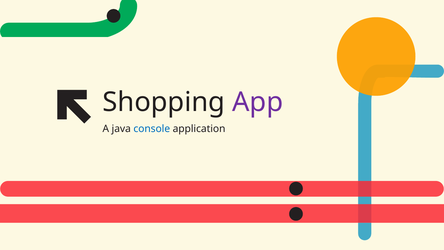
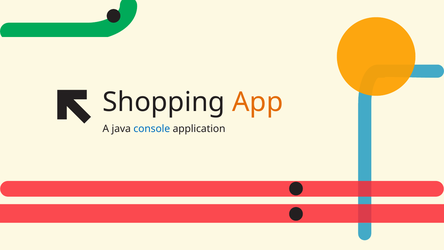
App colour: purple -> orange (258, 102)
